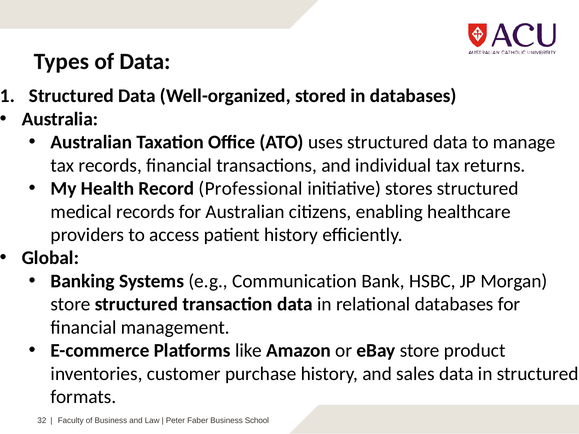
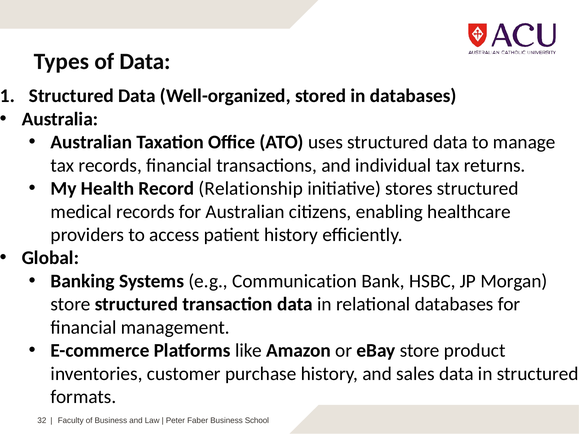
Professional: Professional -> Relationship (251, 189)
